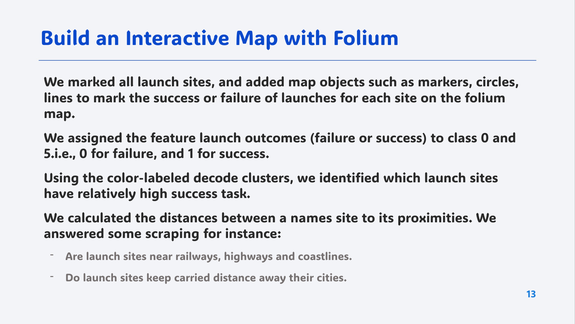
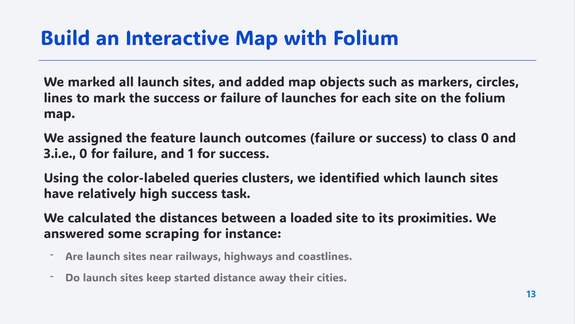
5.i.e: 5.i.e -> 3.i.e (60, 154)
decode: decode -> queries (216, 178)
names: names -> loaded (311, 218)
carried: carried -> started (192, 277)
